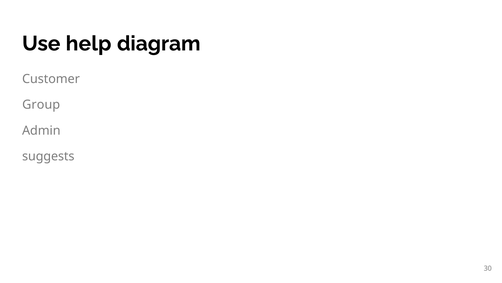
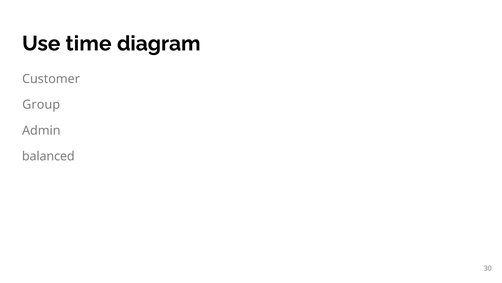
help: help -> time (89, 43)
suggests: suggests -> balanced (48, 156)
